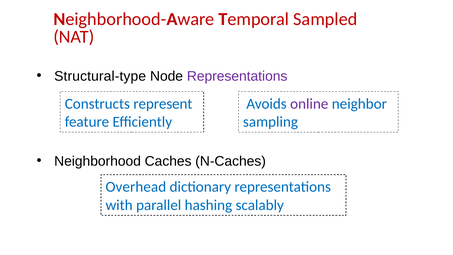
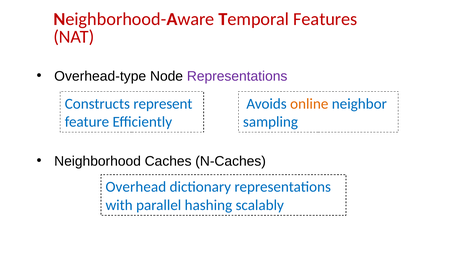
Sampled: Sampled -> Features (325, 19)
Structural-type: Structural-type -> Overhead-type (100, 76)
online colour: purple -> orange (309, 104)
